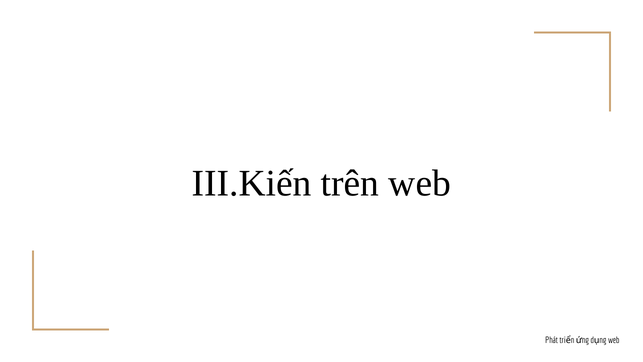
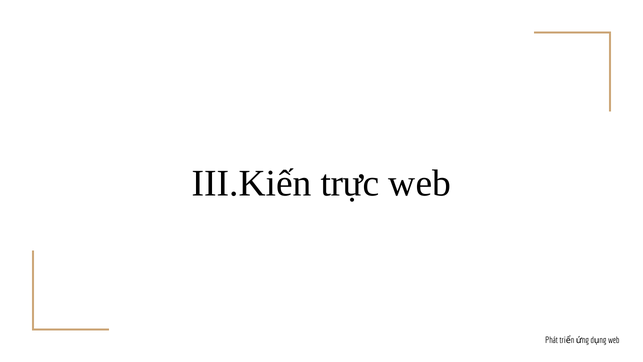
trên: trên -> trực (350, 183)
